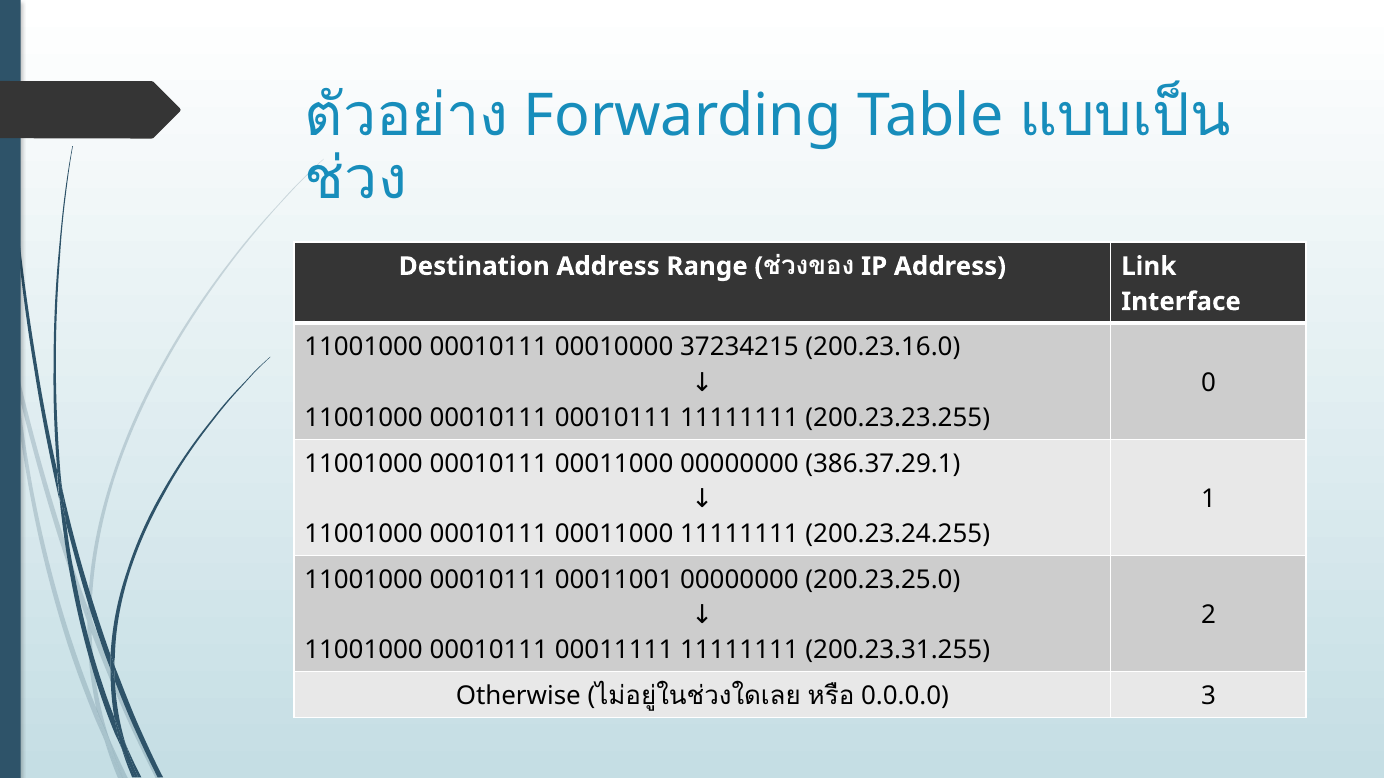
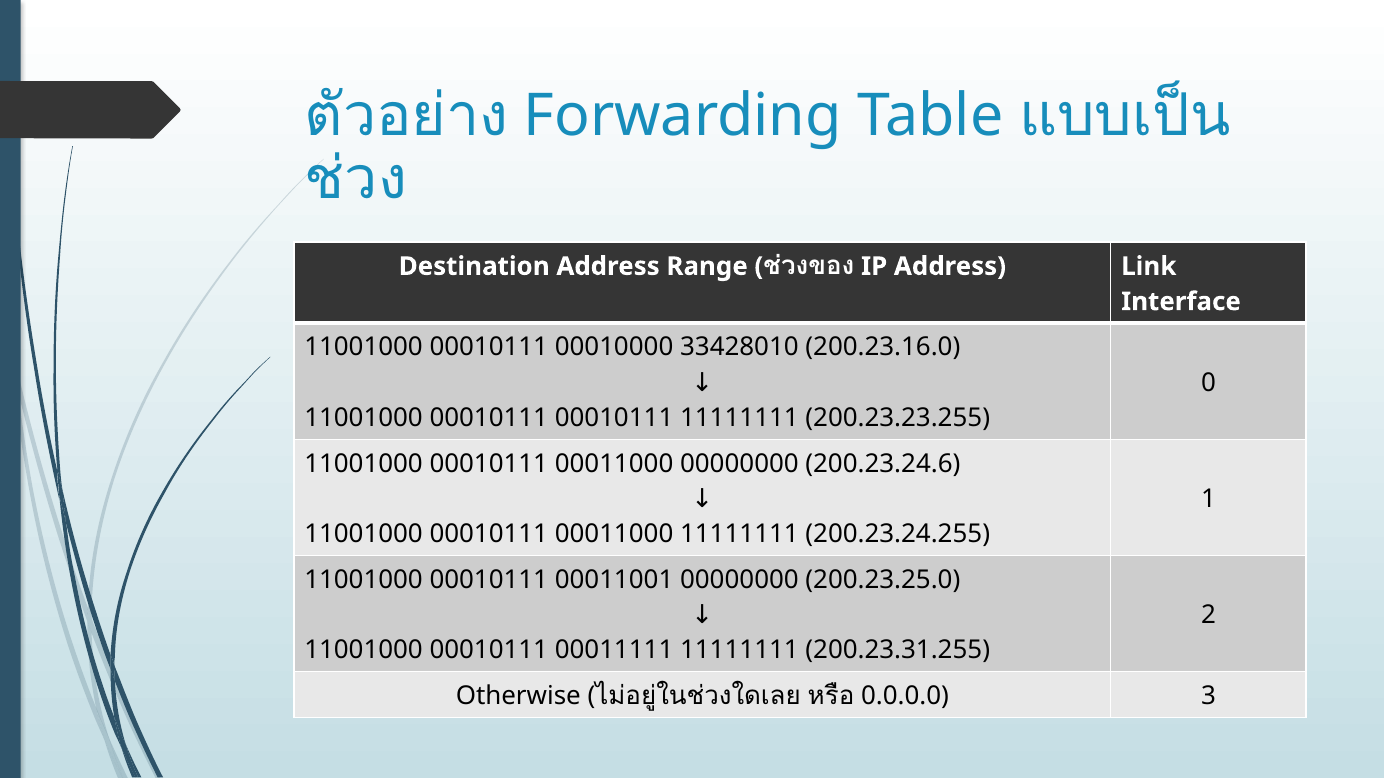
37234215: 37234215 -> 33428010 (739, 348)
386.37.29.1: 386.37.29.1 -> 200.23.24.6 (883, 464)
